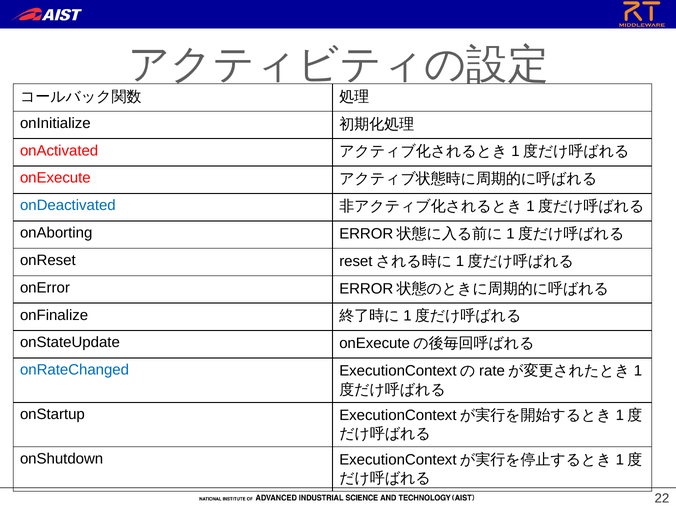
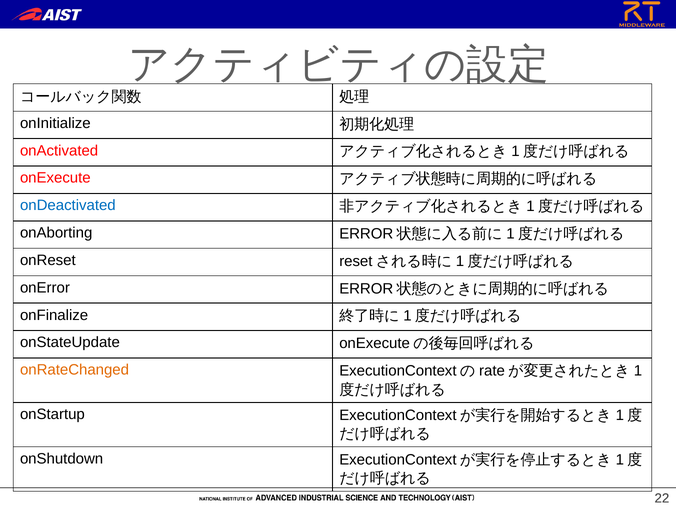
onRateChanged colour: blue -> orange (75, 370)
